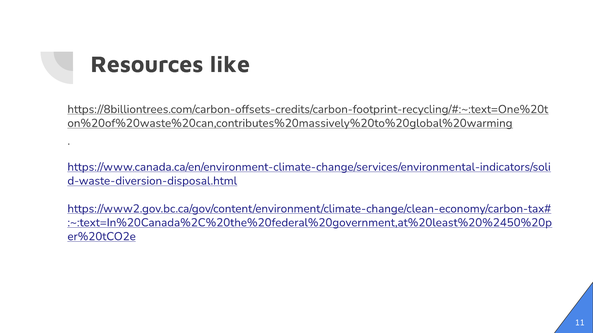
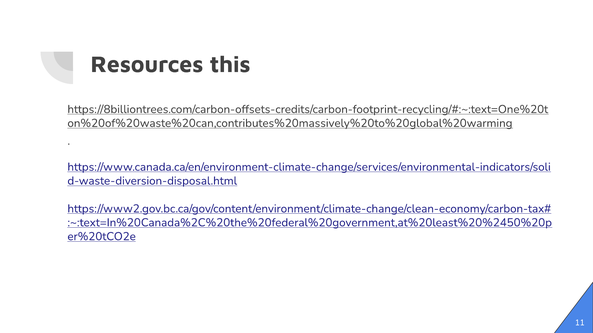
like: like -> this (230, 65)
